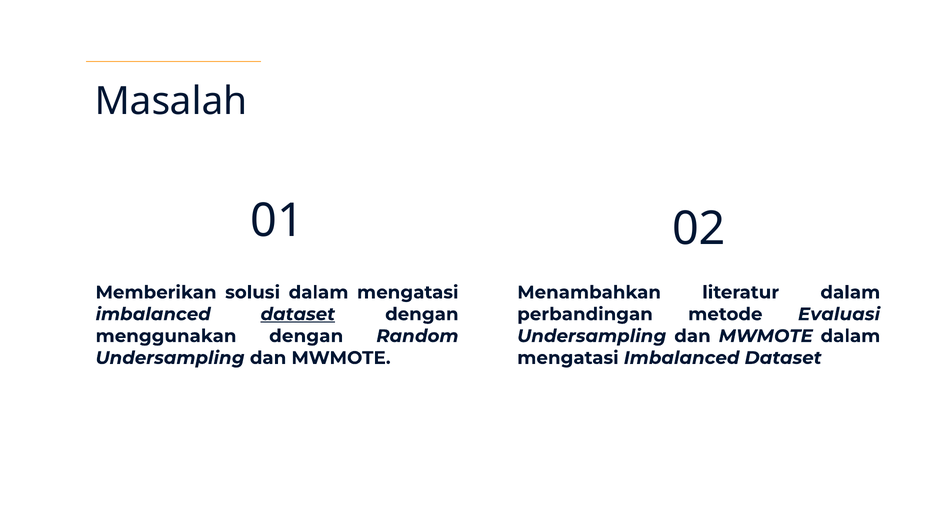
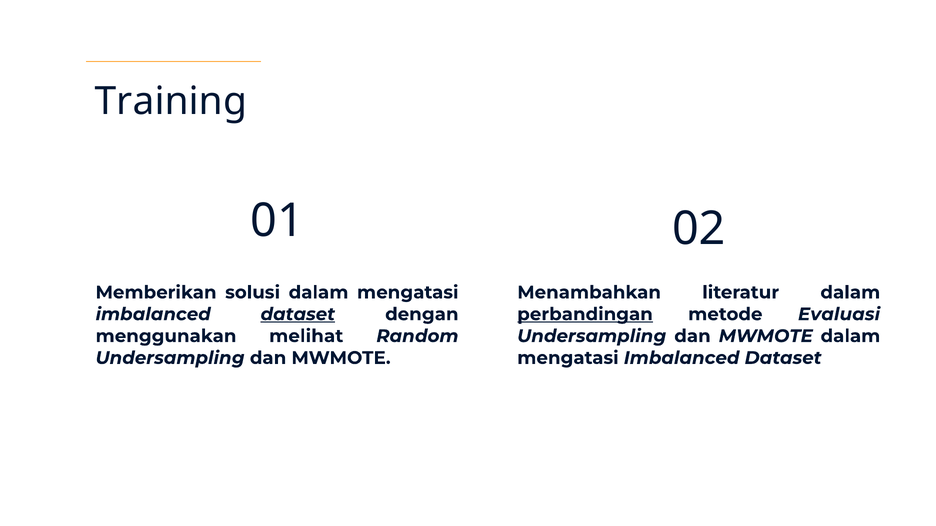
Masalah: Masalah -> Training (171, 102)
perbandingan underline: none -> present (585, 315)
menggunakan dengan: dengan -> melihat (306, 336)
